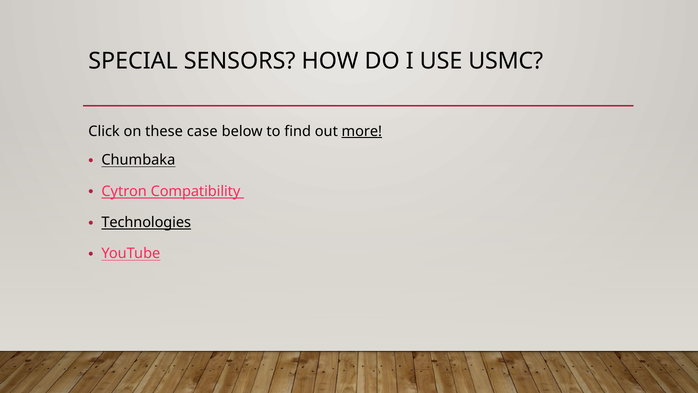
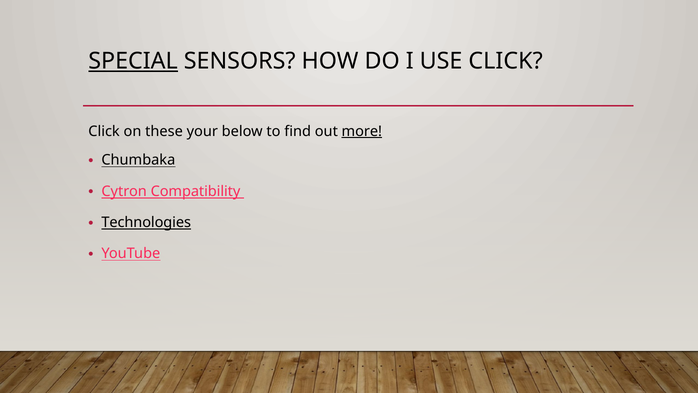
SPECIAL underline: none -> present (133, 61)
USE USMC: USMC -> CLICK (506, 61)
case: case -> your (202, 131)
